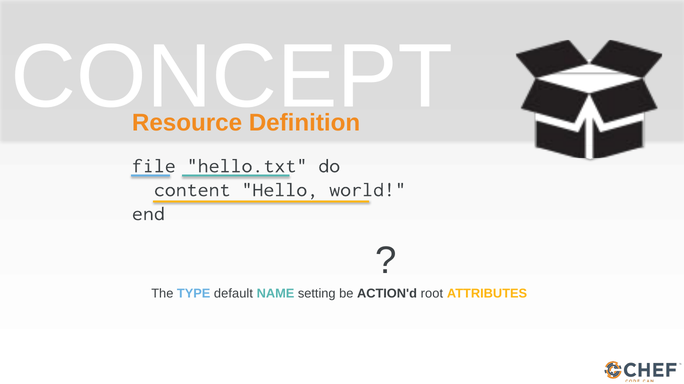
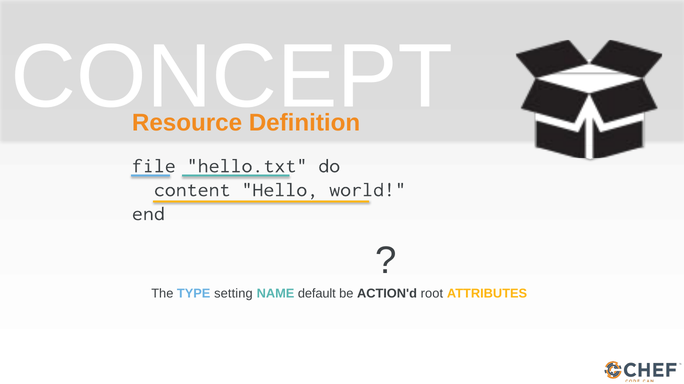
default: default -> setting (233, 294)
setting: setting -> default (317, 294)
